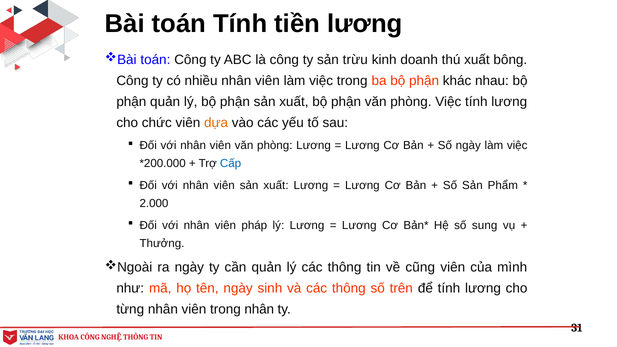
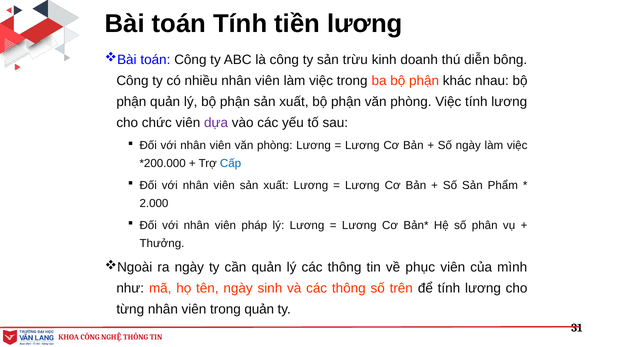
thú xuất: xuất -> diễn (477, 60)
dựa colour: orange -> purple (216, 123)
sung: sung -> phân (485, 225)
cũng: cũng -> phục (420, 267)
trong nhân: nhân -> quản (259, 310)
